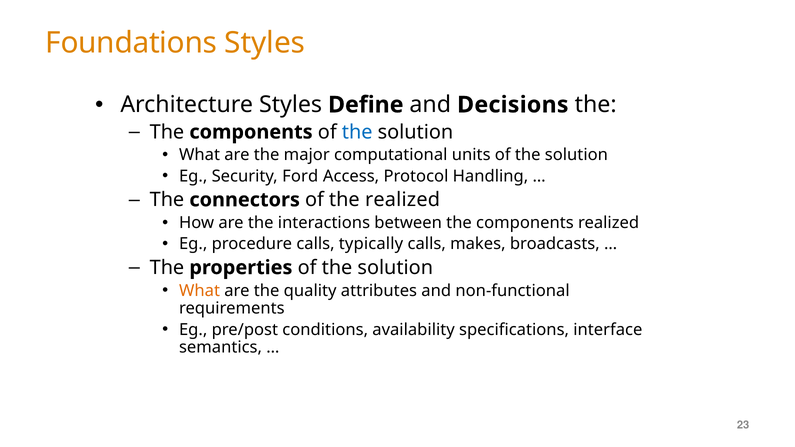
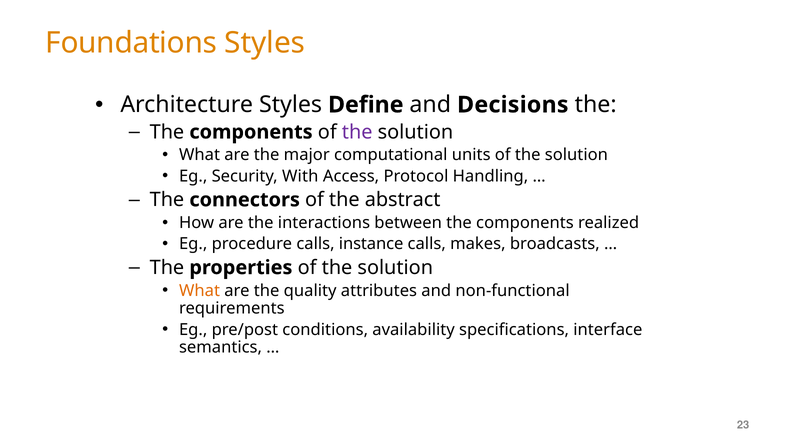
the colour: blue -> purple (357, 132)
Ford: Ford -> With (300, 176)
the realized: realized -> abstract (403, 200)
typically: typically -> instance (371, 244)
